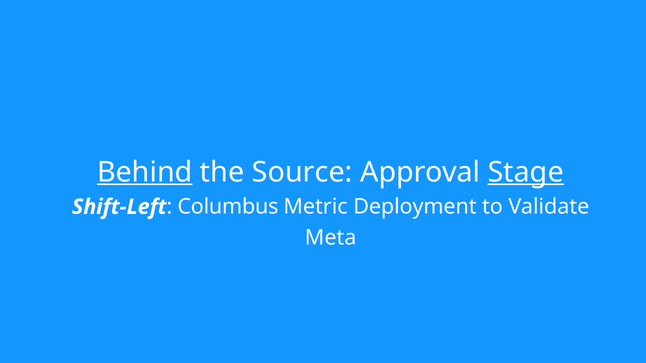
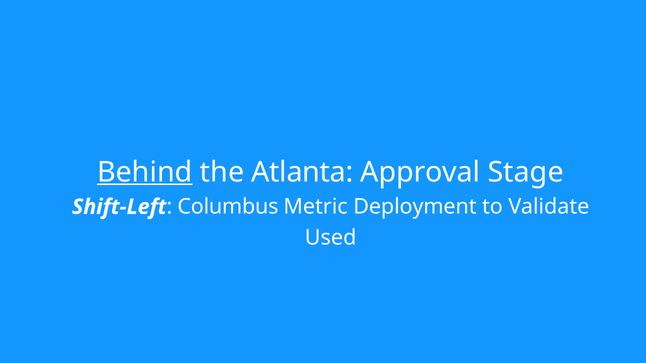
Source: Source -> Atlanta (302, 172)
Stage underline: present -> none (526, 172)
Meta: Meta -> Used (331, 238)
